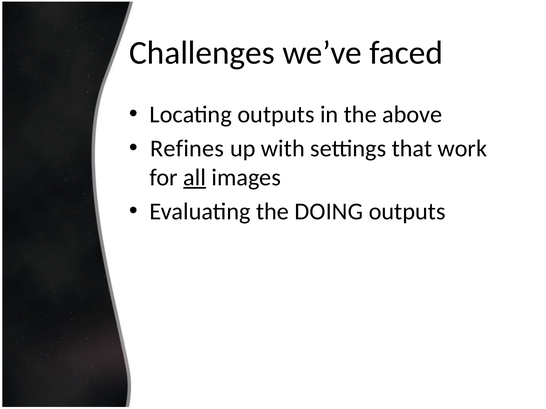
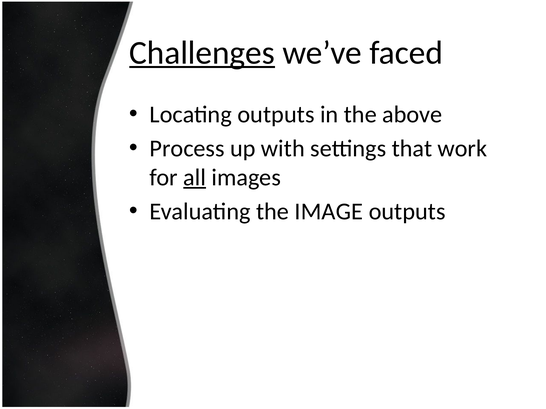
Challenges underline: none -> present (202, 53)
Refines: Refines -> Process (187, 149)
DOING: DOING -> IMAGE (329, 212)
